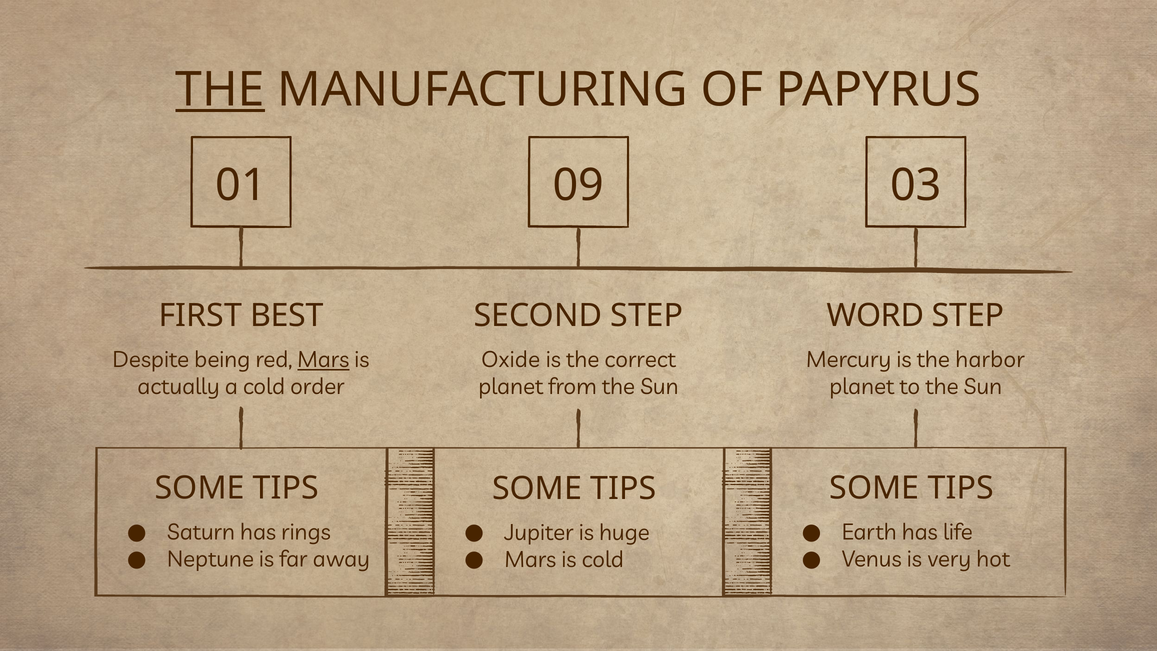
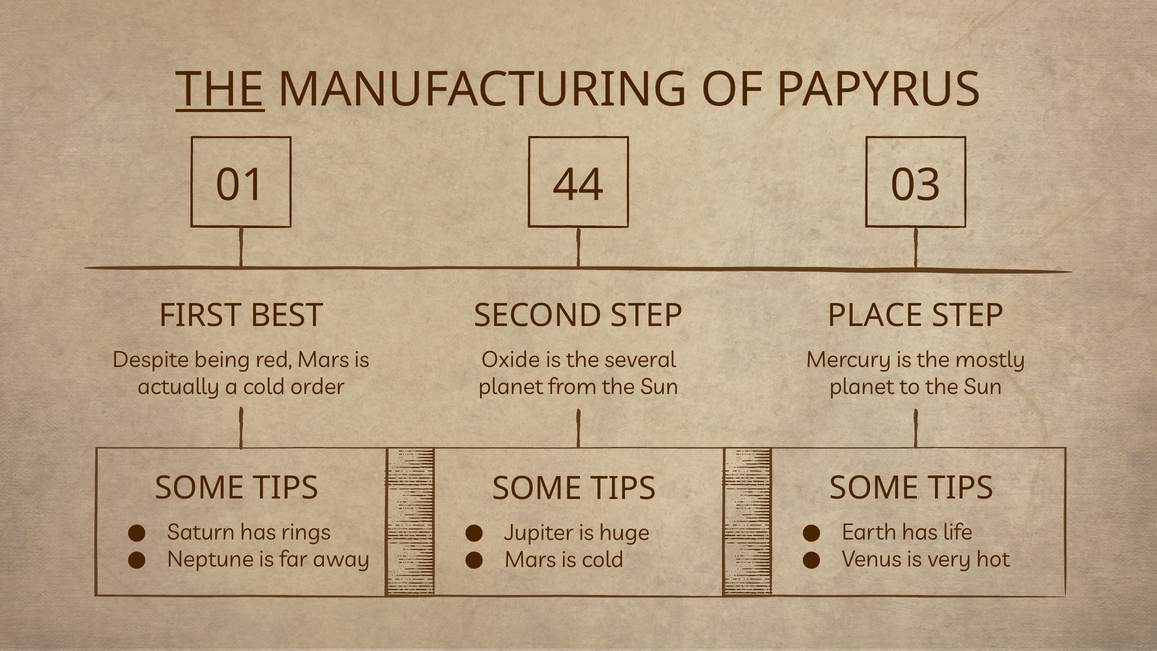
09: 09 -> 44 (578, 185)
WORD: WORD -> PLACE (875, 315)
Mars underline: present -> none (323, 360)
correct: correct -> several (640, 360)
harbor: harbor -> mostly (990, 360)
